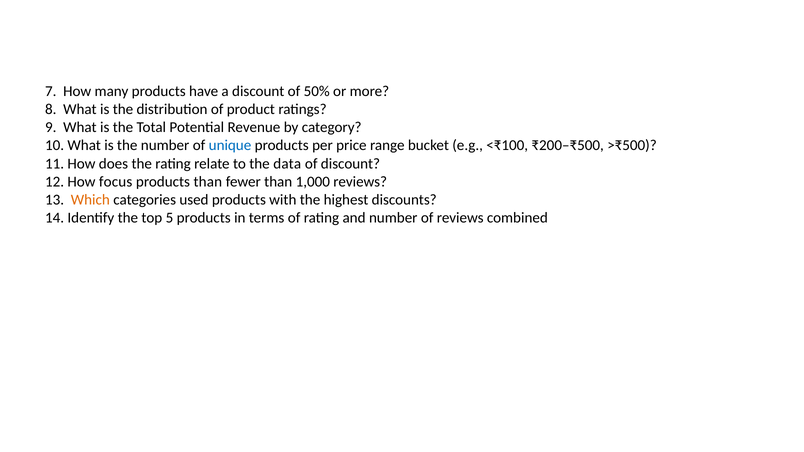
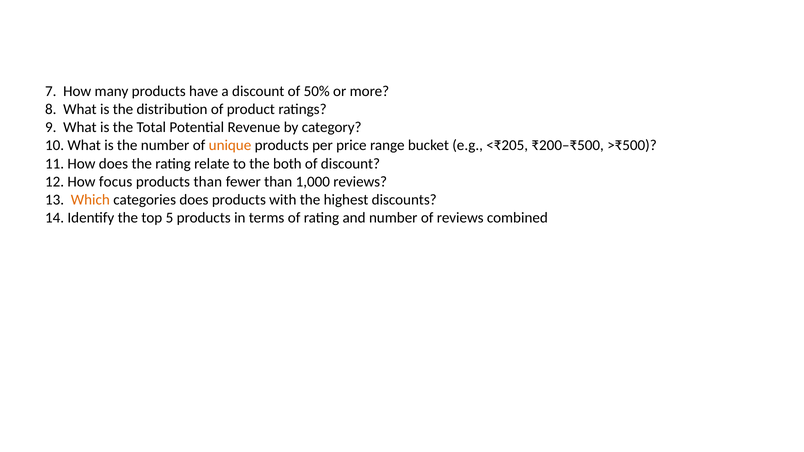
unique colour: blue -> orange (230, 146)
<₹100: <₹100 -> <₹205 (507, 146)
data: data -> both (287, 164)
categories used: used -> does (194, 200)
